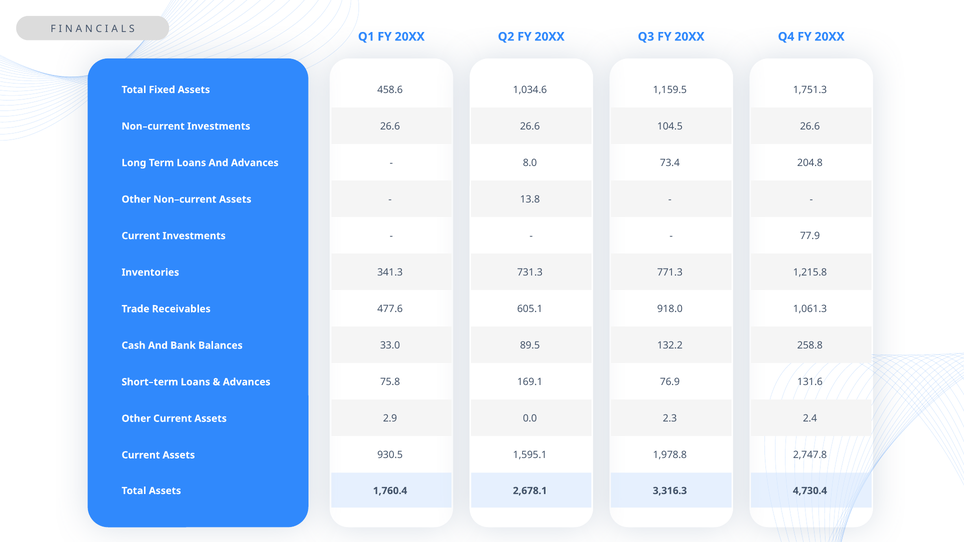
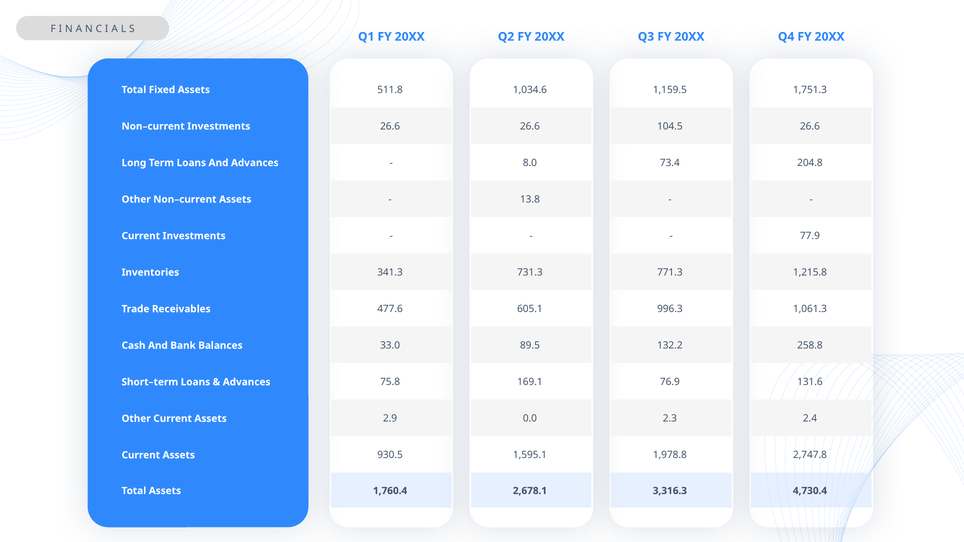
458.6: 458.6 -> 511.8 (390, 90)
918.0: 918.0 -> 996.3 (670, 309)
